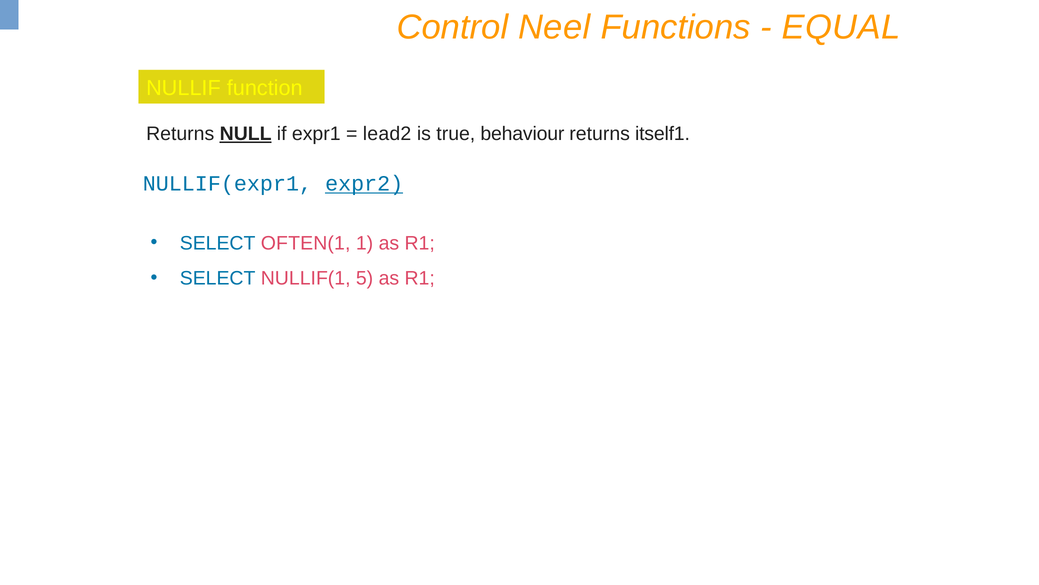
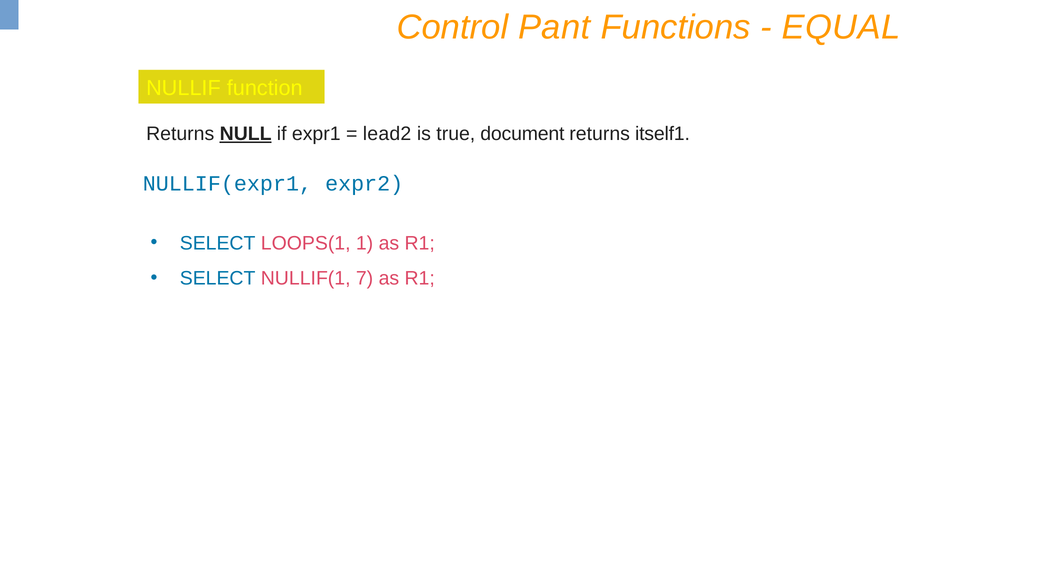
Neel: Neel -> Pant (554, 27)
behaviour: behaviour -> document (522, 134)
expr2 underline: present -> none (364, 183)
OFTEN(1: OFTEN(1 -> LOOPS(1 (306, 243)
5: 5 -> 7 (365, 278)
